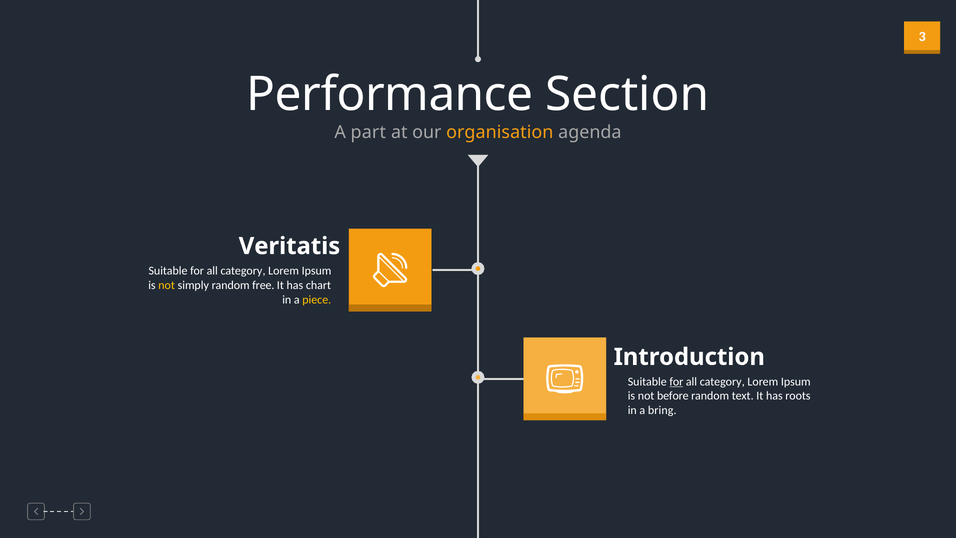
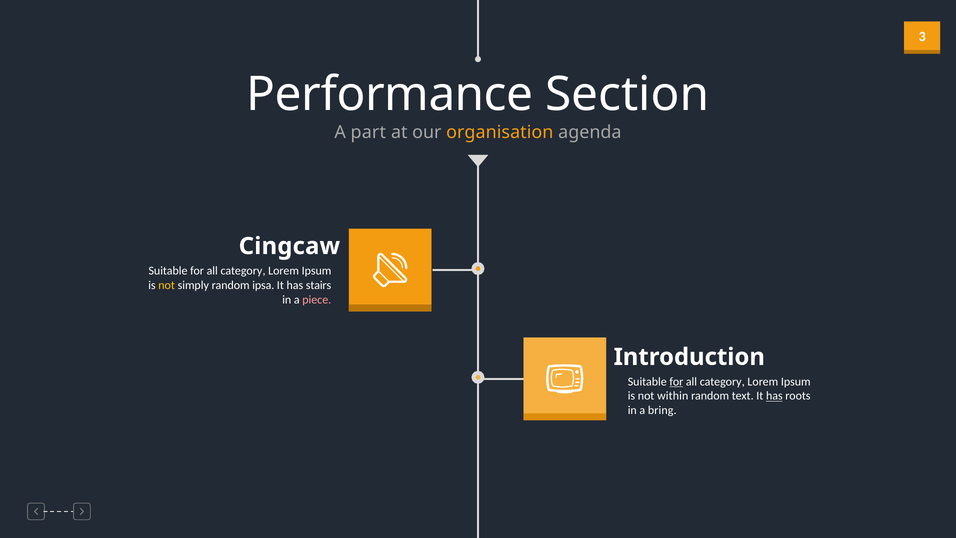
Veritatis: Veritatis -> Cingcaw (289, 246)
free: free -> ipsa (263, 285)
chart: chart -> stairs (319, 285)
piece colour: yellow -> pink (317, 299)
before: before -> within (673, 396)
has underline: none -> present (774, 396)
